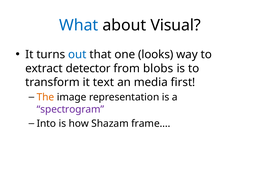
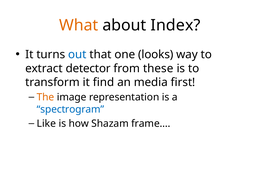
What colour: blue -> orange (79, 25)
Visual: Visual -> Index (175, 25)
blobs: blobs -> these (158, 68)
text: text -> find (104, 82)
spectrogram colour: purple -> blue (70, 109)
Into: Into -> Like (46, 124)
